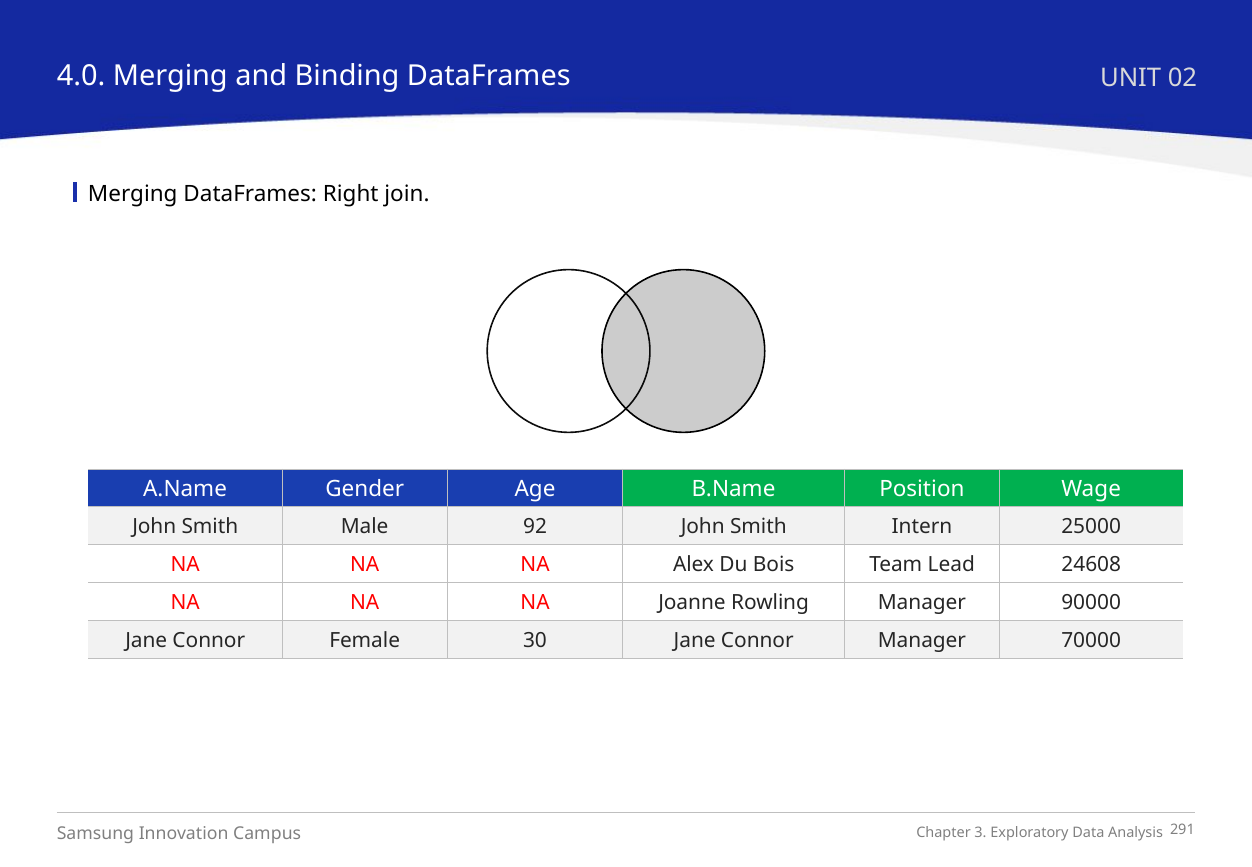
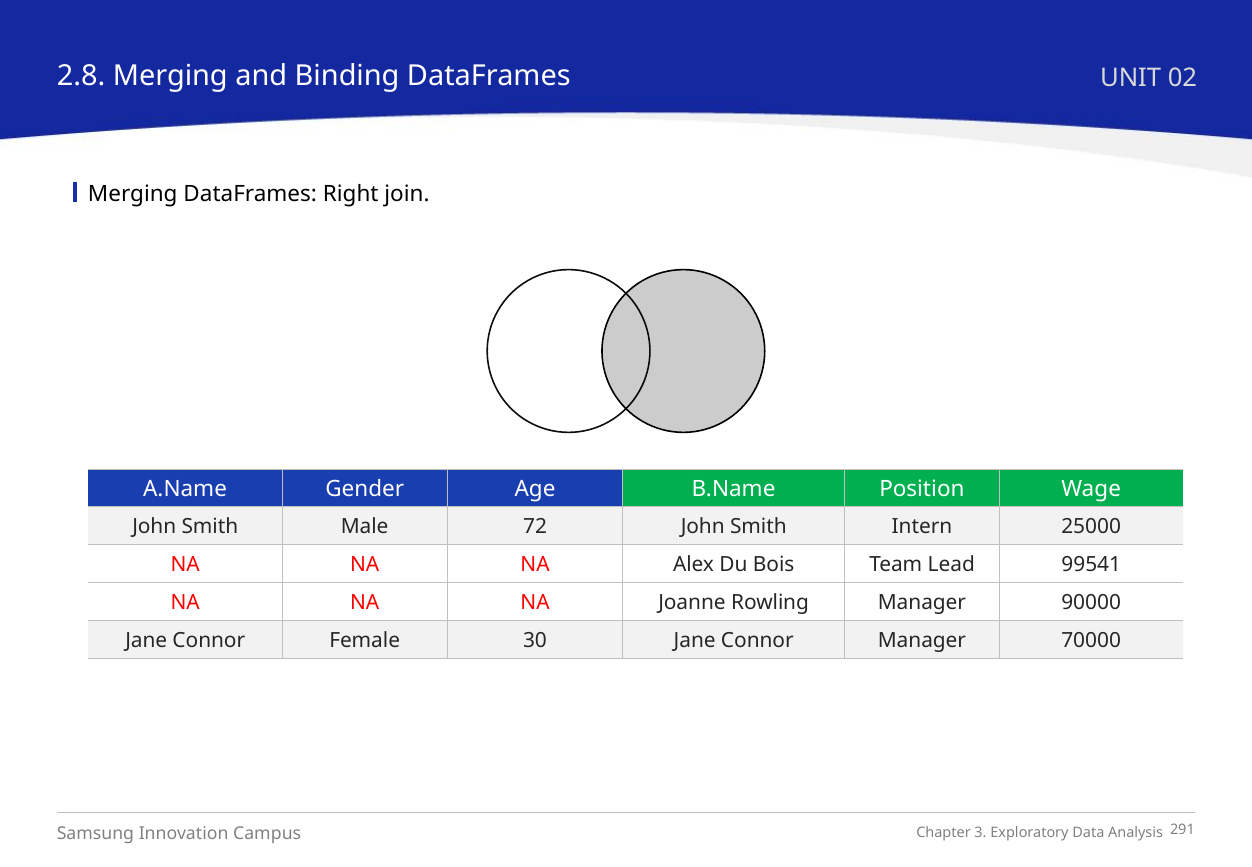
4.0: 4.0 -> 2.8 (81, 76)
92: 92 -> 72 (535, 527)
24608: 24608 -> 99541 (1091, 565)
